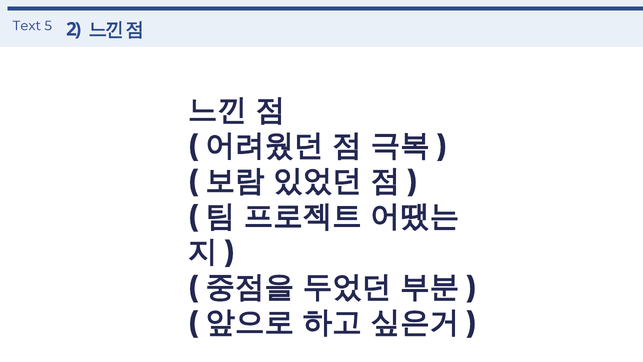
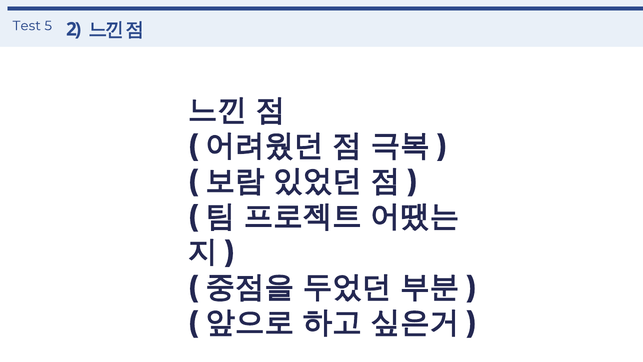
Text: Text -> Test (27, 26)
